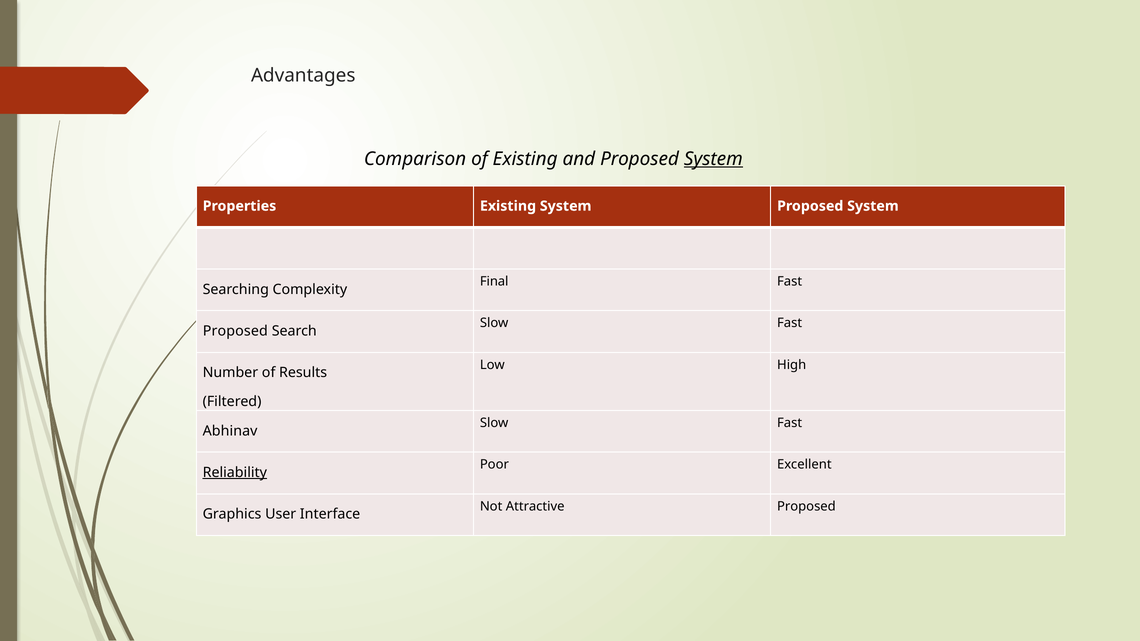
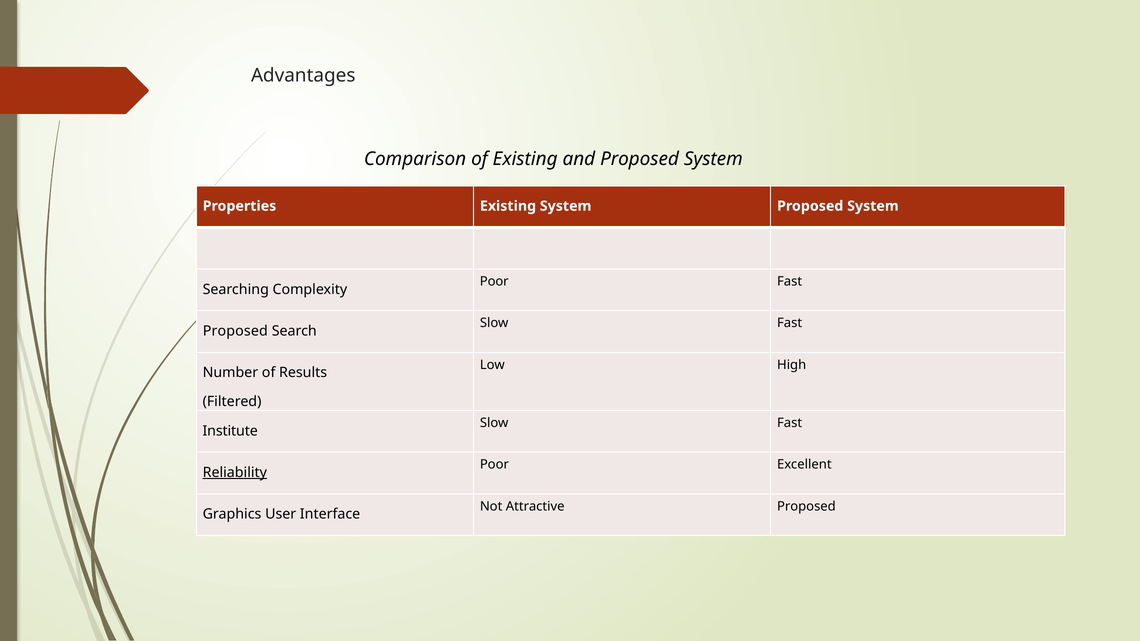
System underline: present -> none (713, 159)
Final: Final -> Poor (494, 282)
Abhinav: Abhinav -> Institute (230, 431)
